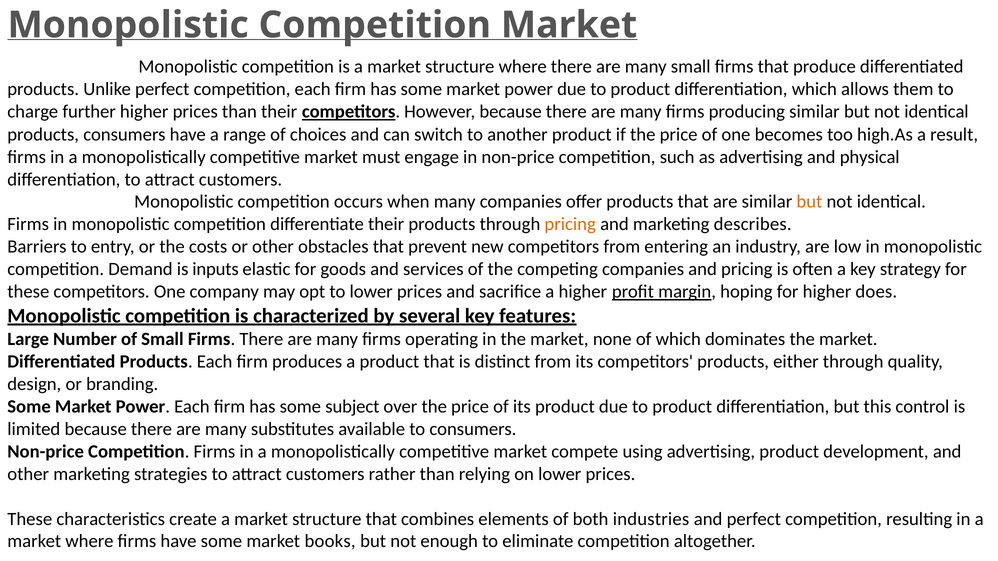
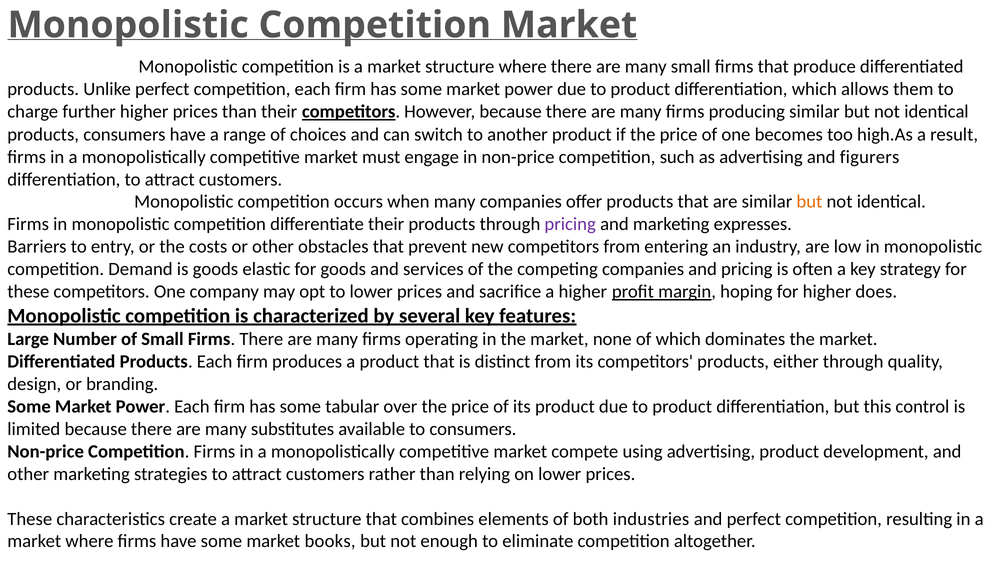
physical: physical -> figurers (870, 157)
pricing colour: orange -> purple (570, 224)
describes: describes -> expresses (753, 224)
is inputs: inputs -> goods (215, 269)
subject: subject -> tabular (352, 407)
